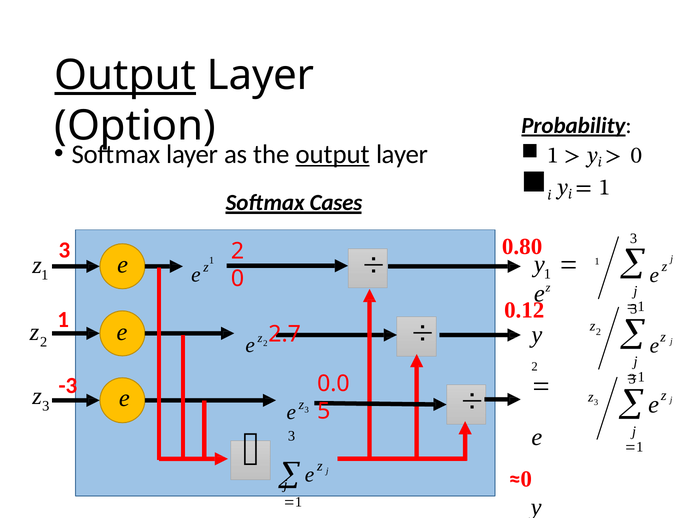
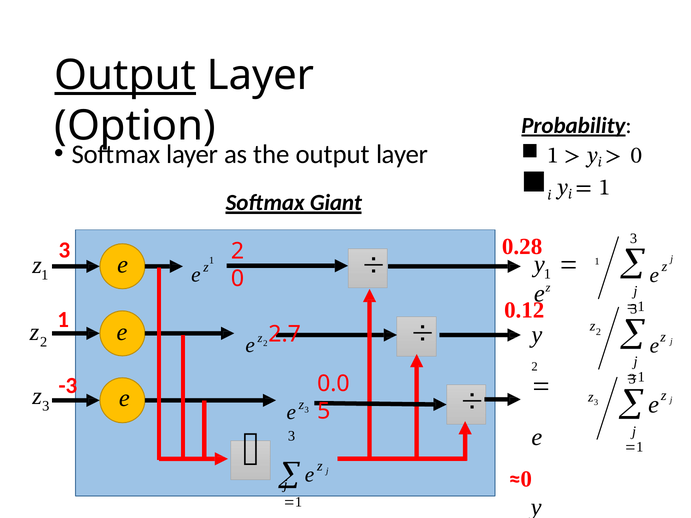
output underline: present -> none (333, 154)
Cases: Cases -> Giant (336, 203)
0.80: 0.80 -> 0.28 (522, 247)
